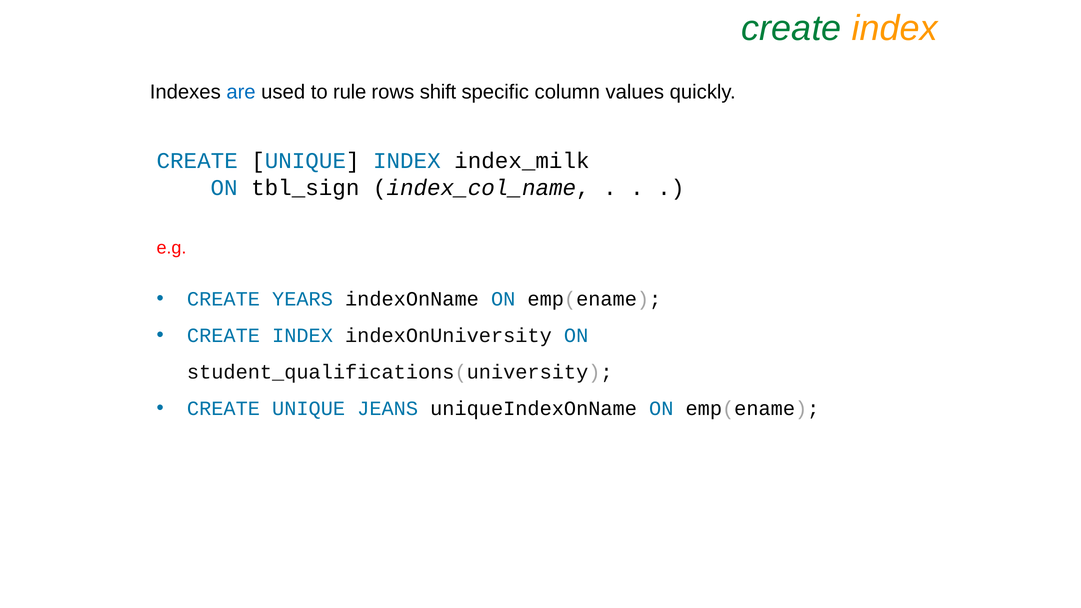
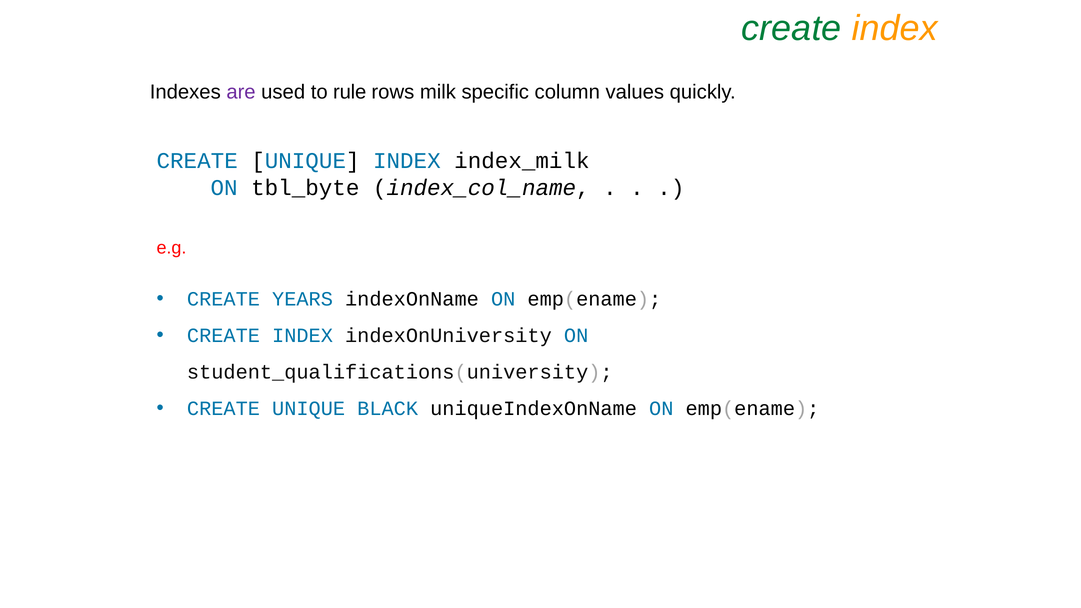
are colour: blue -> purple (241, 92)
shift: shift -> milk (438, 92)
tbl_sign: tbl_sign -> tbl_byte (305, 188)
JEANS: JEANS -> BLACK (388, 409)
